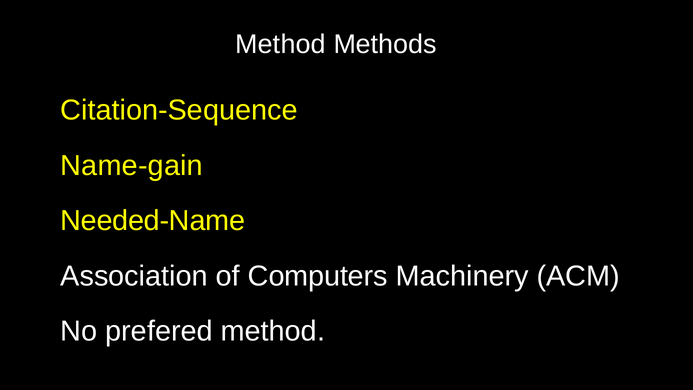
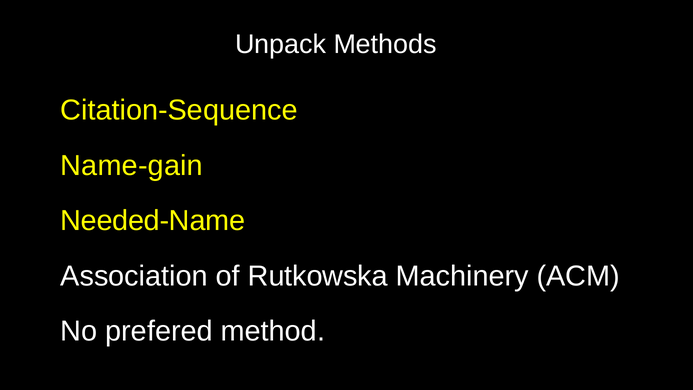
Method: Method -> Unpack (281, 44)
Computers: Computers -> Rutkowska (318, 276)
